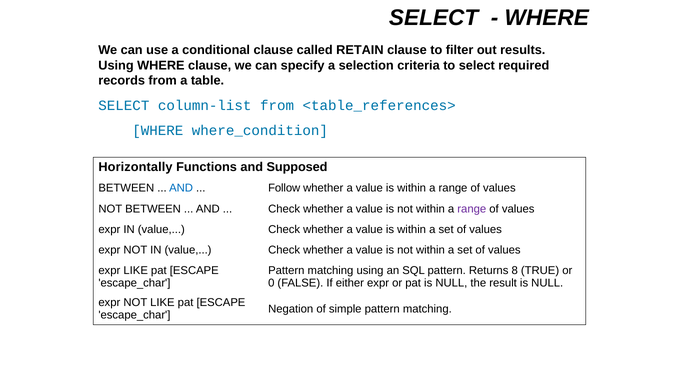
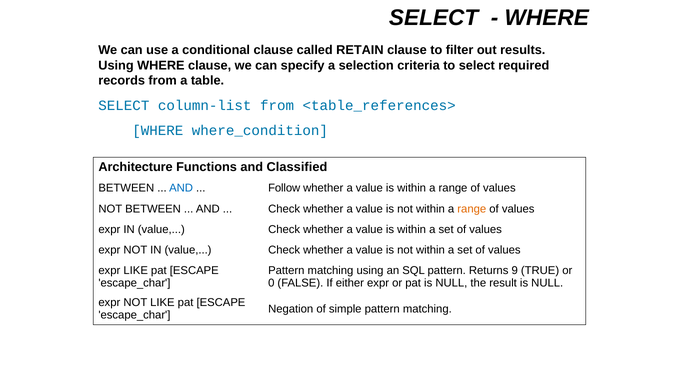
Horizontally: Horizontally -> Architecture (136, 167)
Supposed: Supposed -> Classified (297, 167)
range colour: purple -> orange (472, 209)
8: 8 -> 9 (515, 270)
